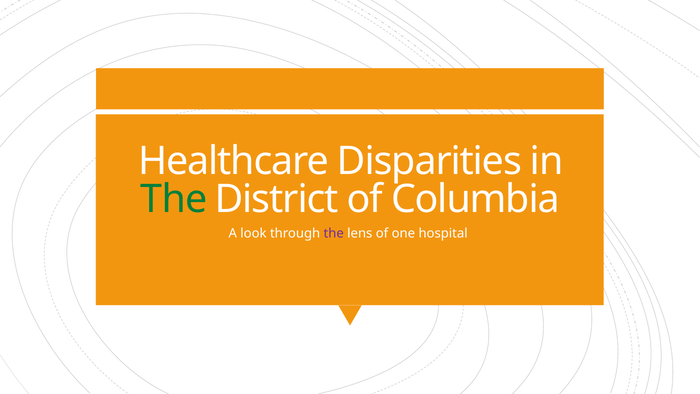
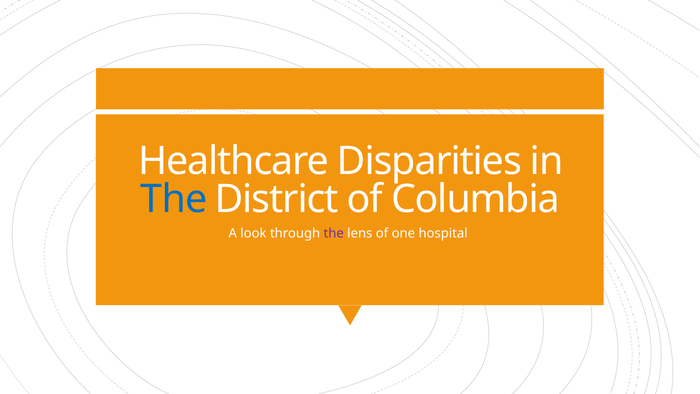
The colour: green -> blue (174, 199)
